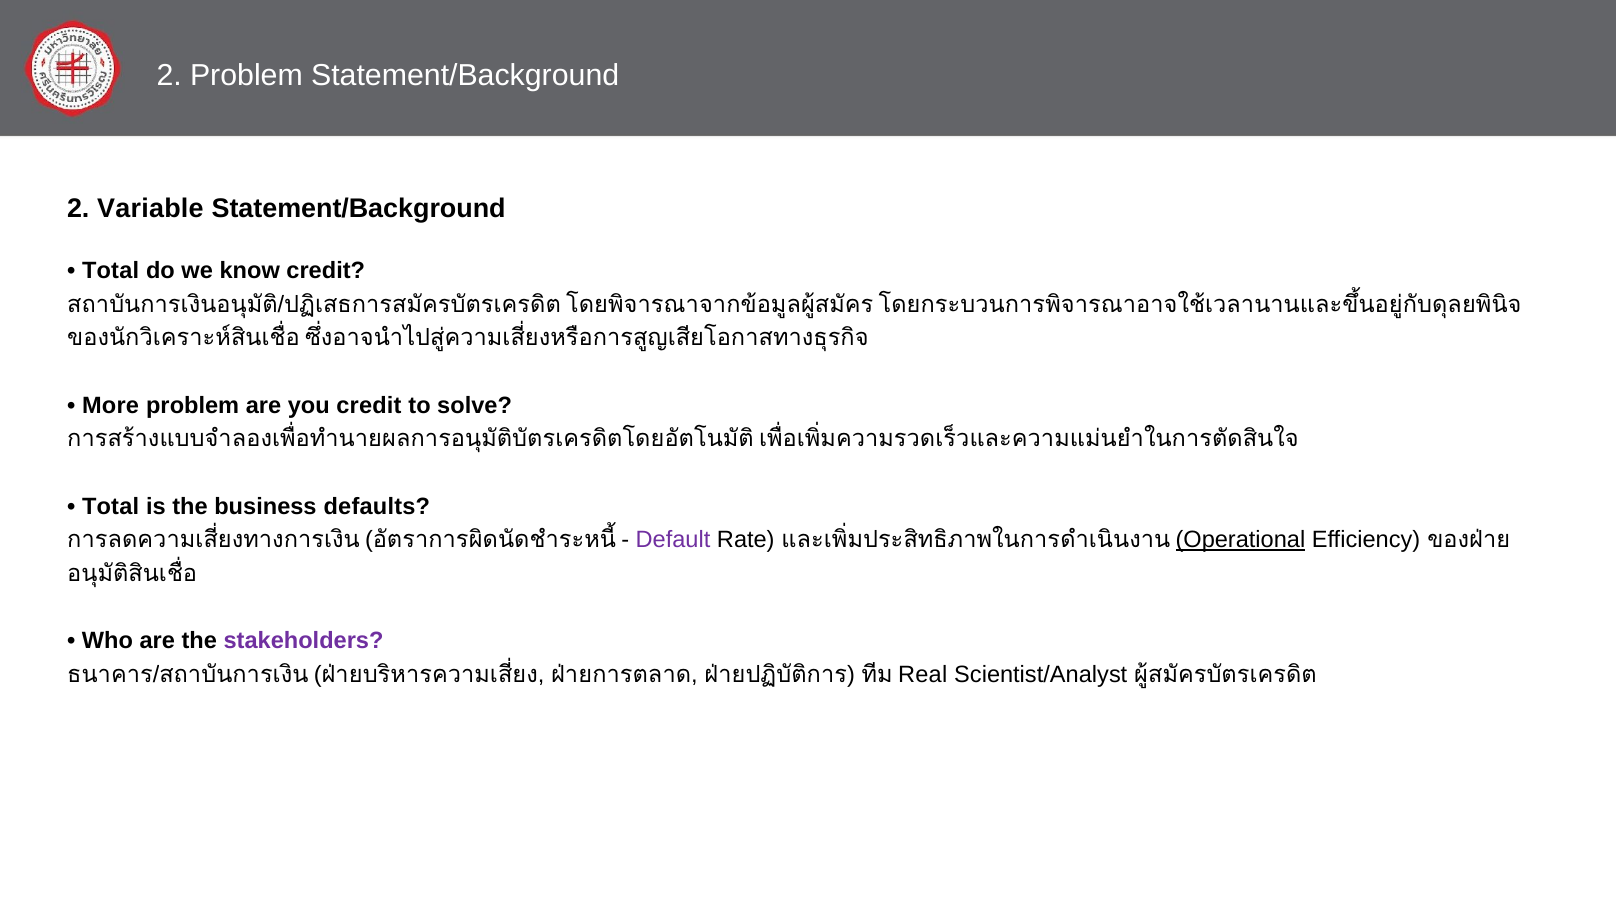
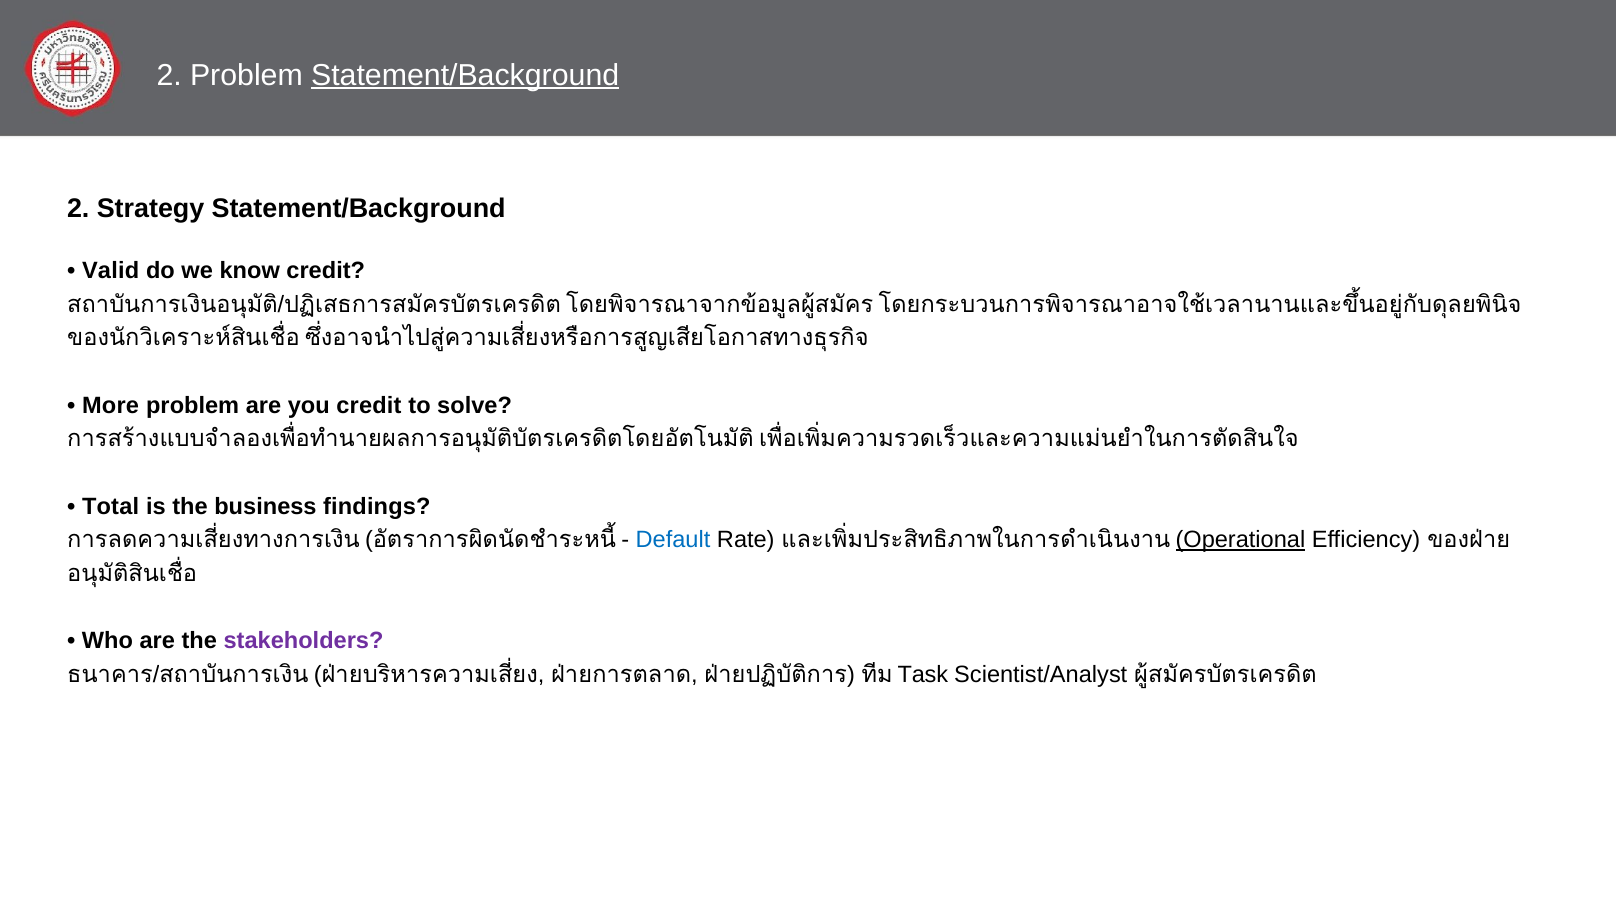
Statement/Background underline: none -> present (465, 75)
Variable: Variable -> Strategy (151, 208)
Total: Total -> Valid (111, 271)
defaults: defaults -> findings (377, 506)
Default colour: purple -> blue (673, 540)
Real: Real -> Task (923, 675)
